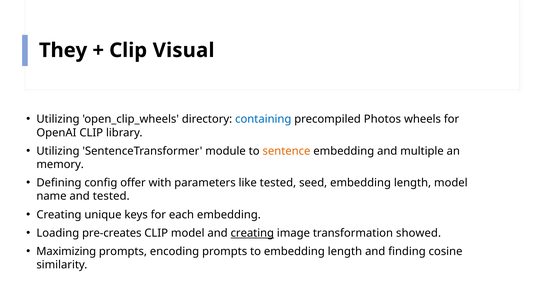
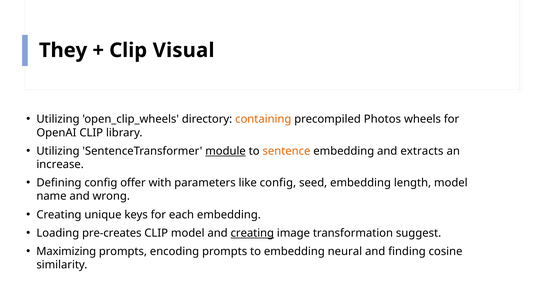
containing colour: blue -> orange (263, 119)
module underline: none -> present (226, 151)
multiple: multiple -> extracts (422, 151)
memory: memory -> increase (60, 164)
like tested: tested -> config (278, 183)
and tested: tested -> wrong (111, 196)
showed: showed -> suggest (419, 233)
to embedding length: length -> neural (345, 251)
